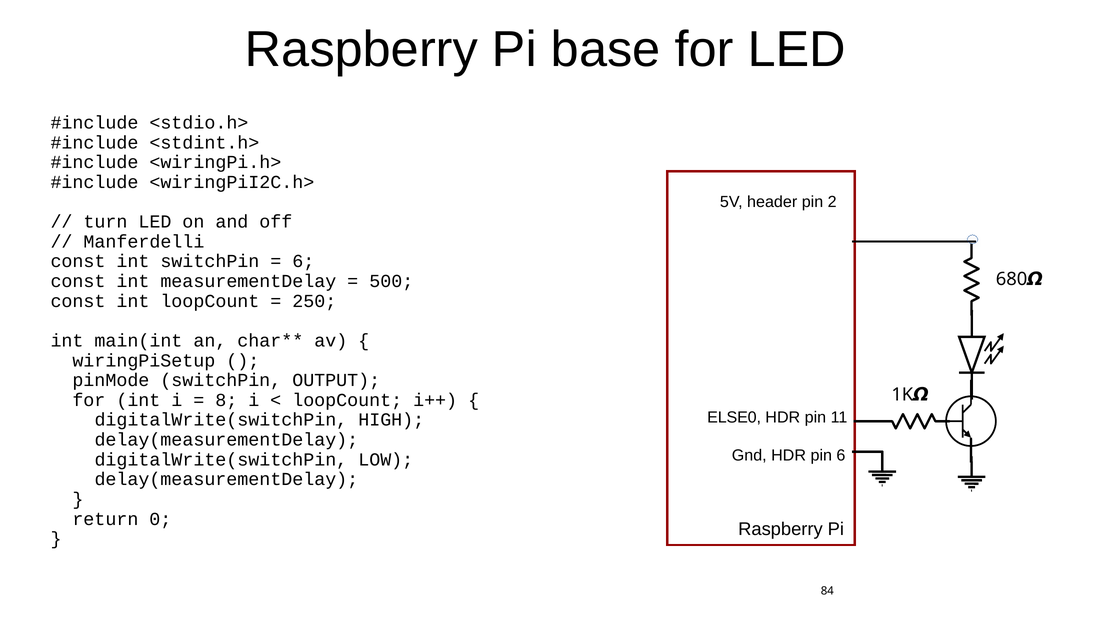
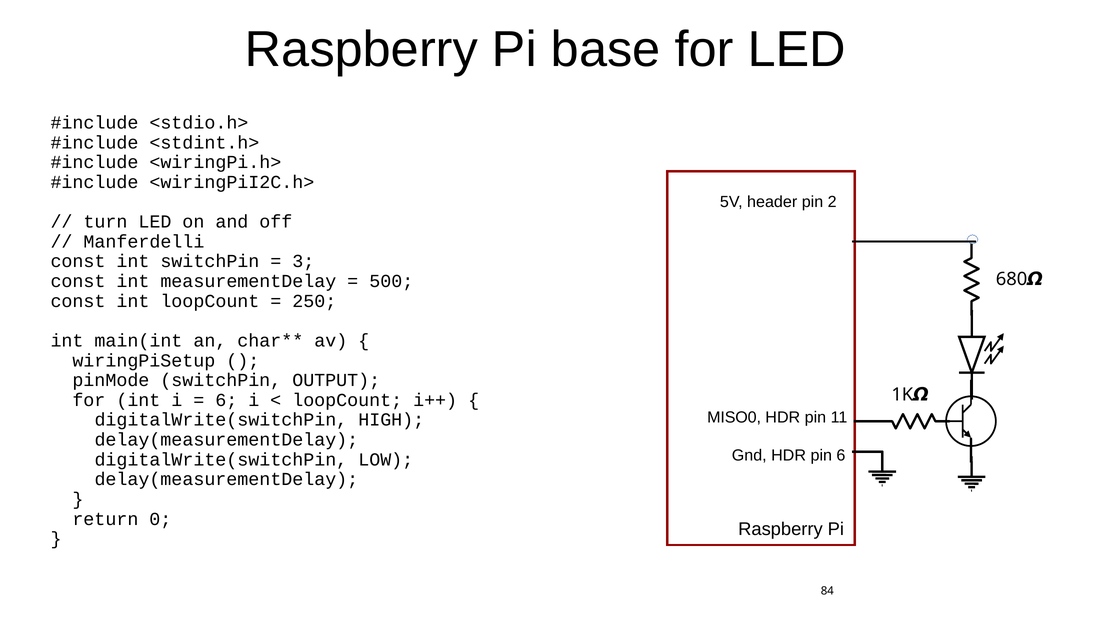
6: 6 -> 3 (303, 262)
8: 8 -> 6 (226, 400)
ELSE0: ELSE0 -> MISO0 (734, 418)
